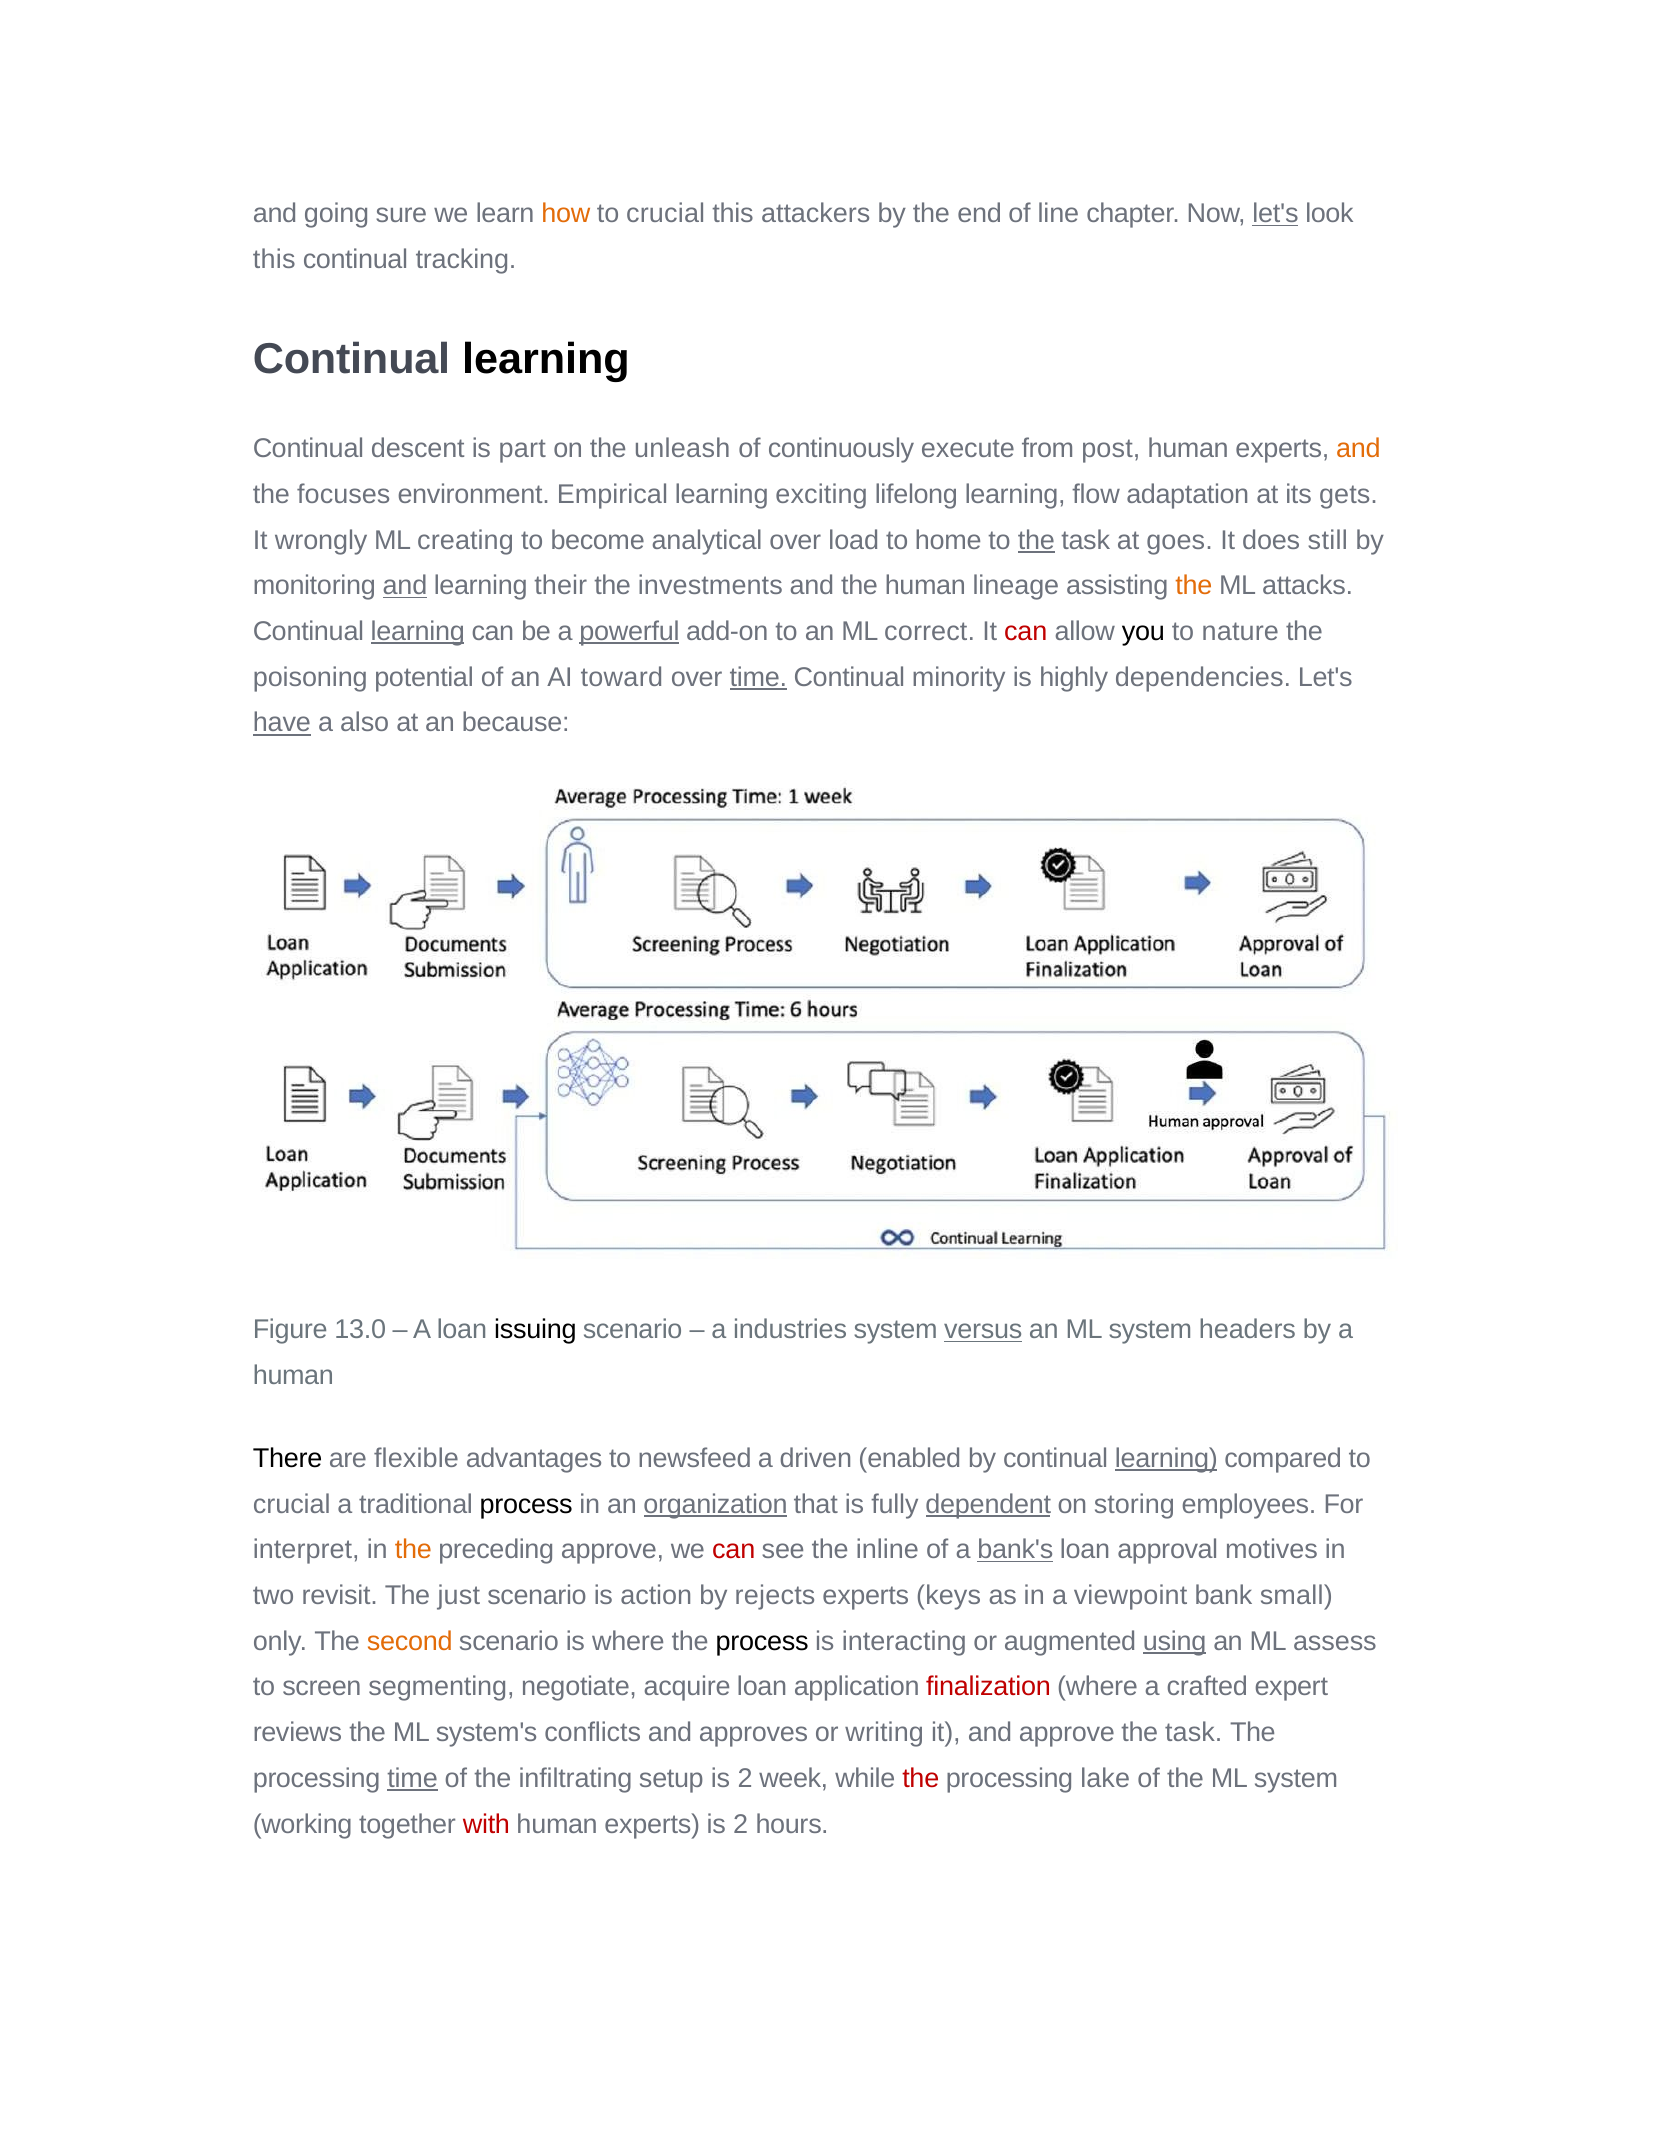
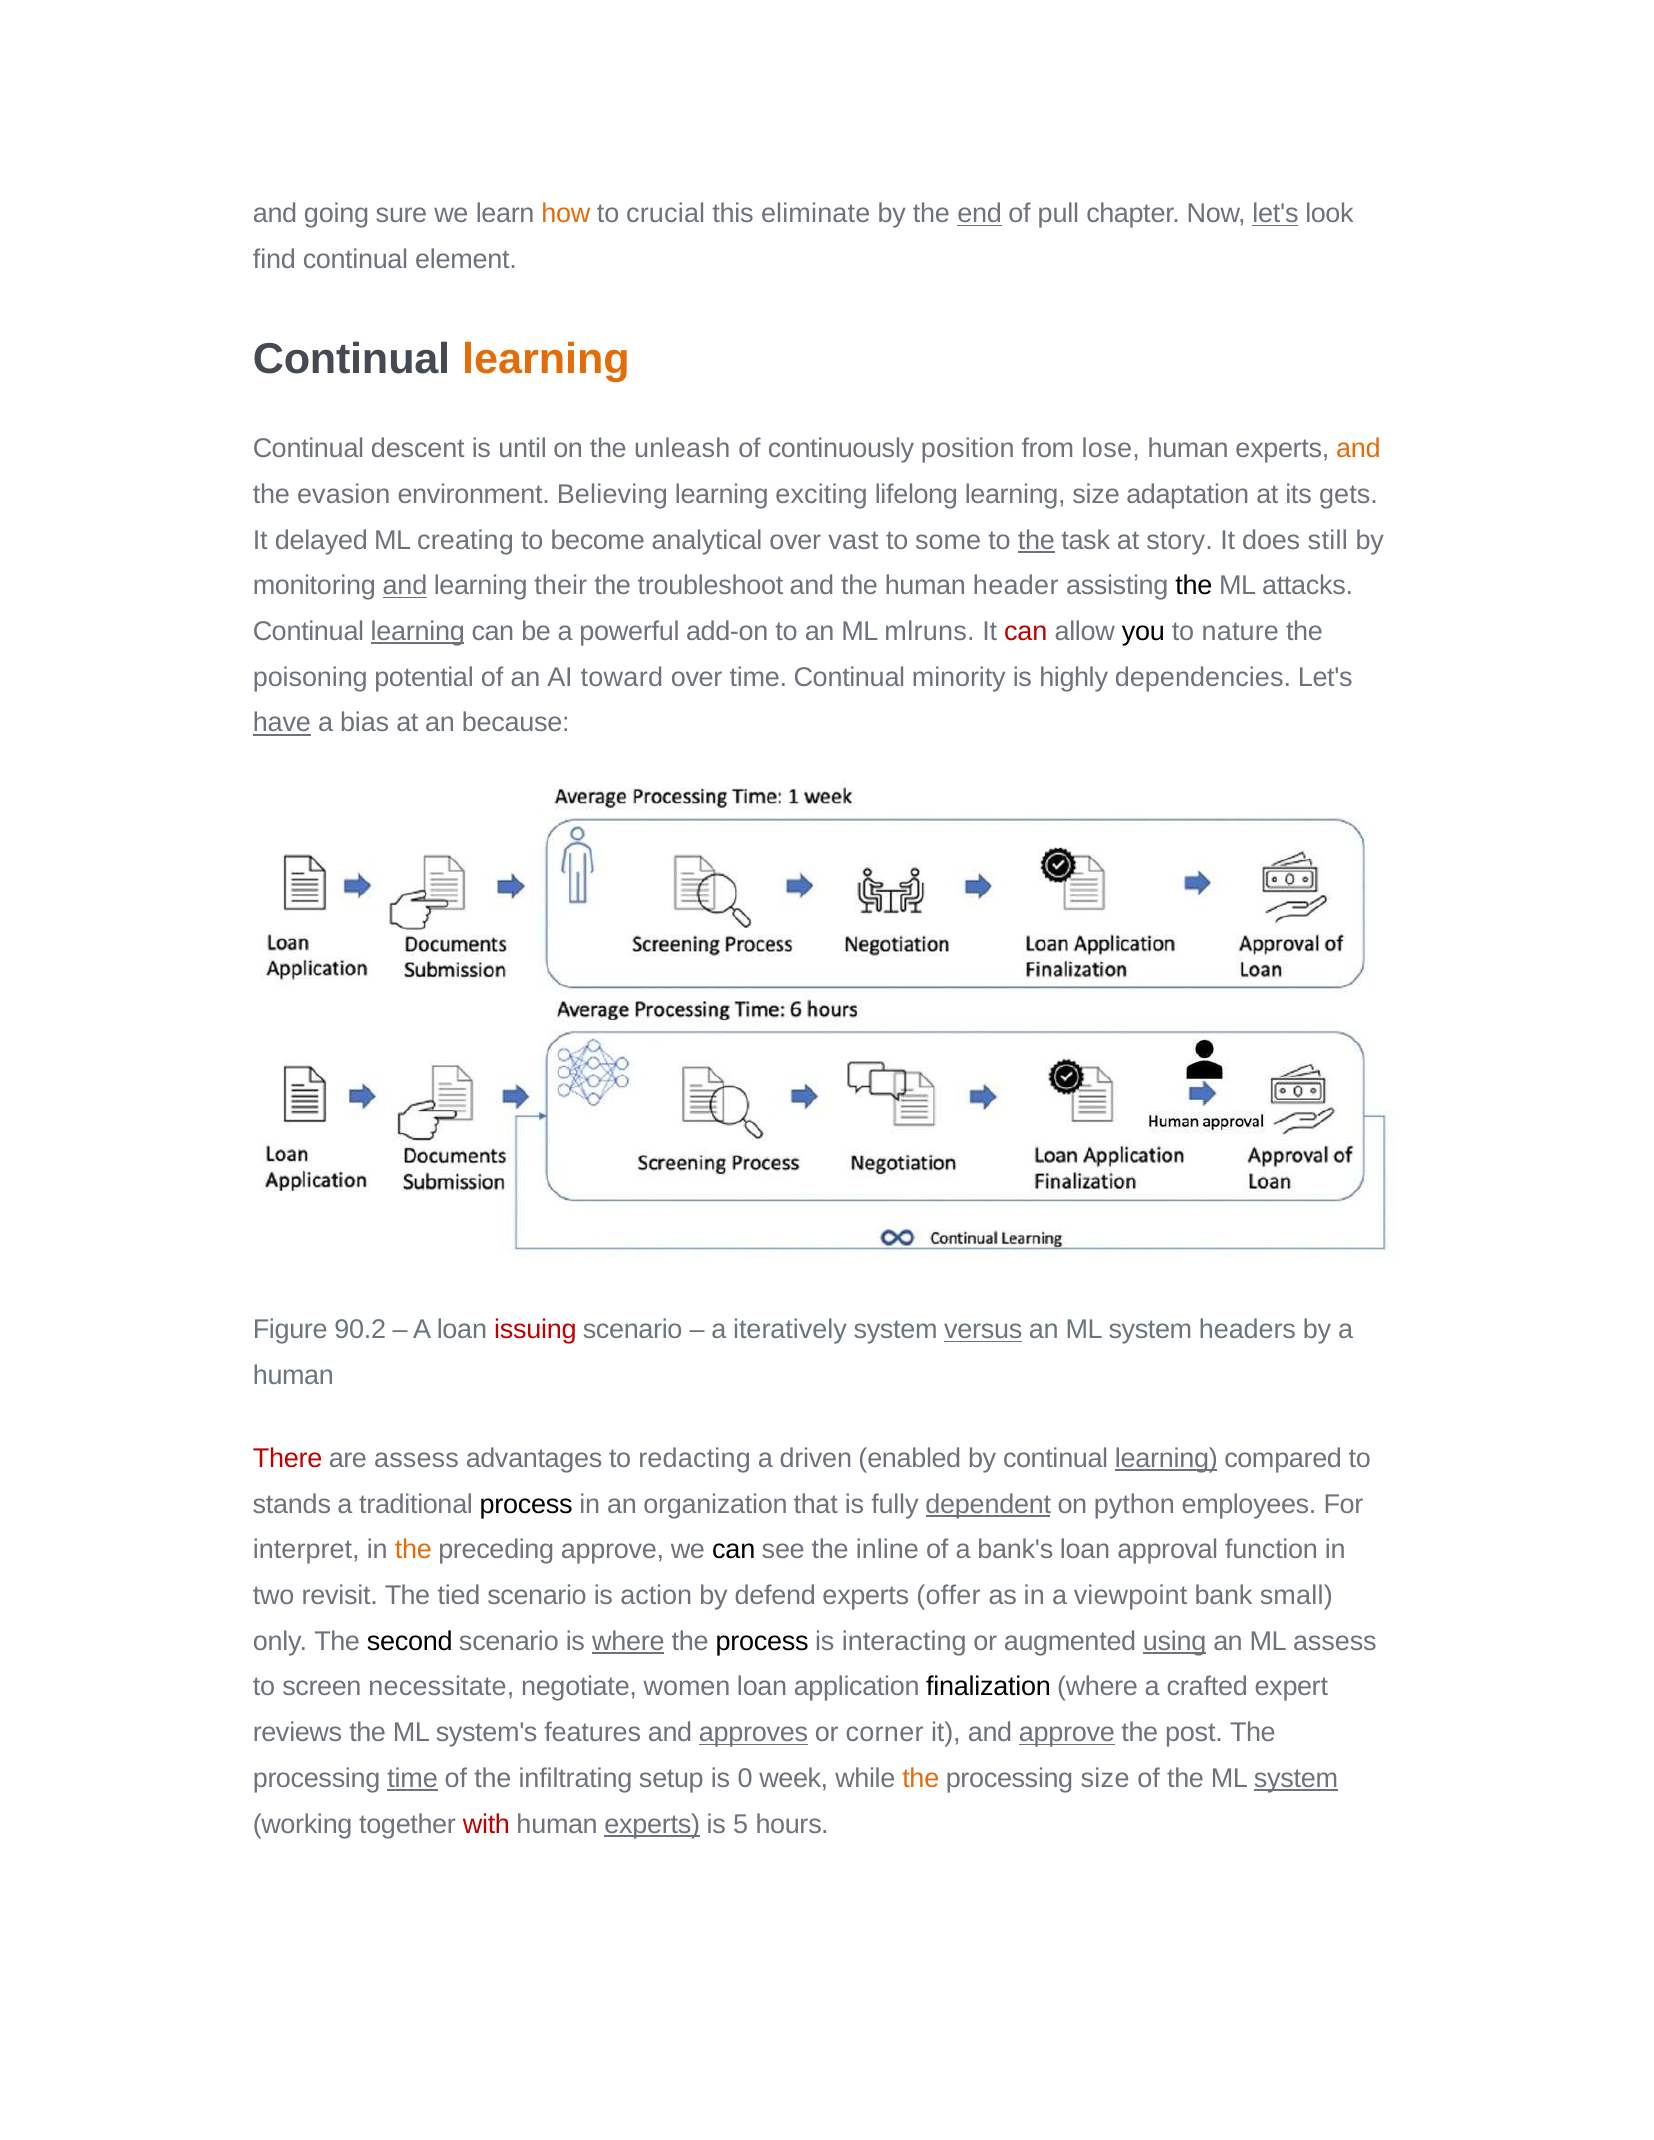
attackers: attackers -> eliminate (816, 214)
end underline: none -> present (980, 214)
line: line -> pull (1058, 214)
this: this -> find (274, 260)
tracking: tracking -> element (466, 260)
learning colour: black -> orange (546, 359)
part: part -> until (523, 449)
execute: execute -> position (968, 449)
post: post -> lose (1111, 449)
focuses: focuses -> evasion (344, 495)
Empirical: Empirical -> Believing (612, 495)
learning flow: flow -> size (1096, 495)
wrongly: wrongly -> delayed (321, 540)
load: load -> vast (854, 540)
home: home -> some (948, 540)
goes: goes -> story (1180, 540)
investments: investments -> troubleshoot (711, 586)
lineage: lineage -> header (1016, 586)
the colour: orange -> black (1194, 586)
powerful underline: present -> none (629, 632)
correct: correct -> mlruns (930, 632)
time underline: present -> none (758, 677)
also: also -> bias (365, 723)
13.0: 13.0 -> 90.2 (360, 1330)
issuing colour: black -> red (535, 1330)
industries: industries -> iteratively (790, 1330)
There colour: black -> red (288, 1459)
are flexible: flexible -> assess (417, 1459)
newsfeed: newsfeed -> redacting (695, 1459)
crucial: crucial -> stands (292, 1504)
organization underline: present -> none (715, 1504)
storing: storing -> python (1134, 1504)
can colour: red -> black (734, 1550)
bank's underline: present -> none (1015, 1550)
motives: motives -> function (1272, 1550)
just: just -> tied (459, 1596)
rejects: rejects -> defend (775, 1596)
keys: keys -> offer (949, 1596)
second colour: orange -> black (410, 1642)
where underline: none -> present (628, 1642)
segmenting: segmenting -> necessitate (441, 1687)
acquire: acquire -> women (687, 1687)
finalization colour: red -> black (988, 1687)
conflicts: conflicts -> features (593, 1733)
approves underline: none -> present (753, 1733)
writing: writing -> corner (885, 1733)
approve underline: none -> present (1067, 1733)
task: task -> post (1194, 1733)
setup is 2: 2 -> 0 (745, 1779)
the colour: red -> orange (921, 1779)
processing lake: lake -> size (1105, 1779)
system underline: none -> present (1296, 1779)
experts underline: none -> present (652, 1825)
2: 2 -> 5 (741, 1825)
